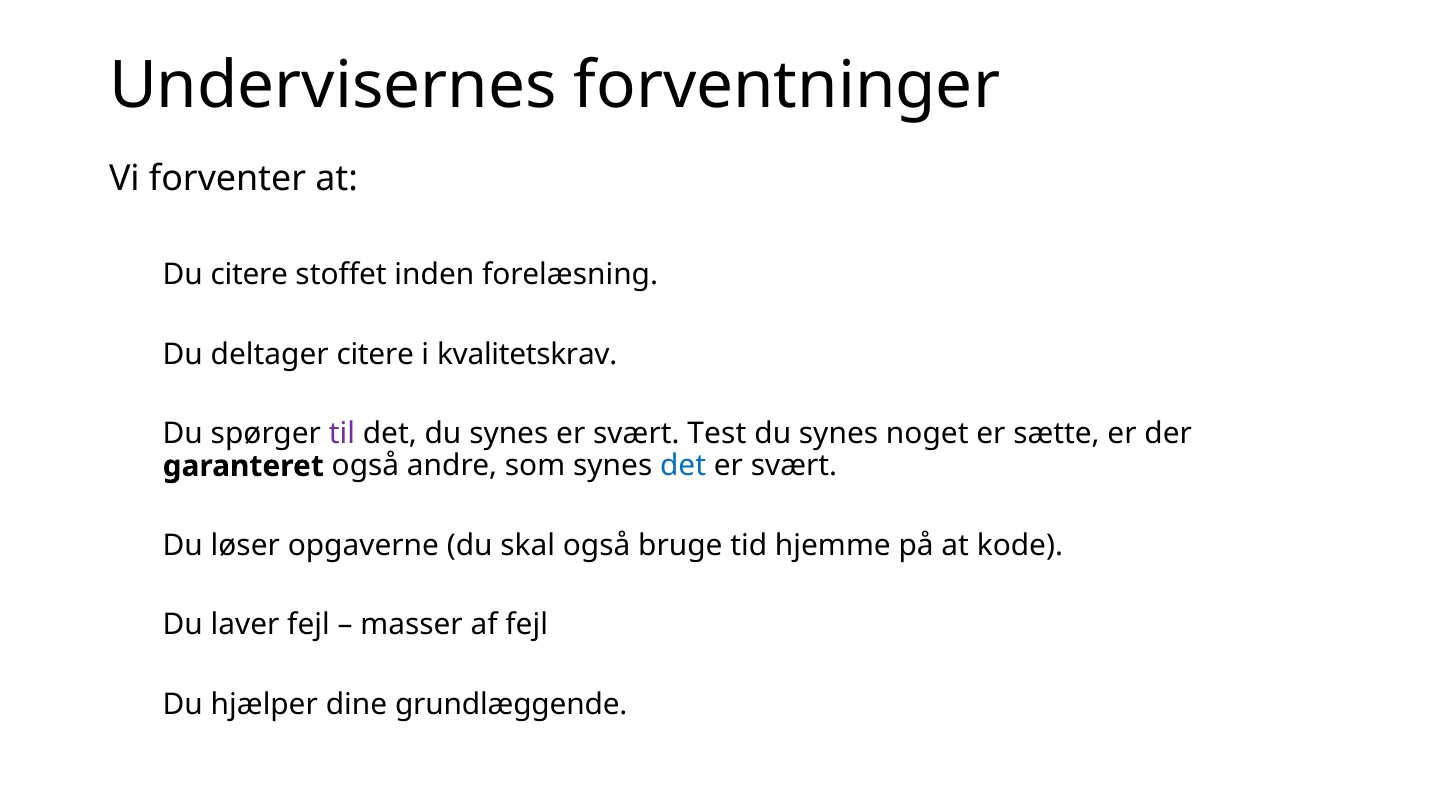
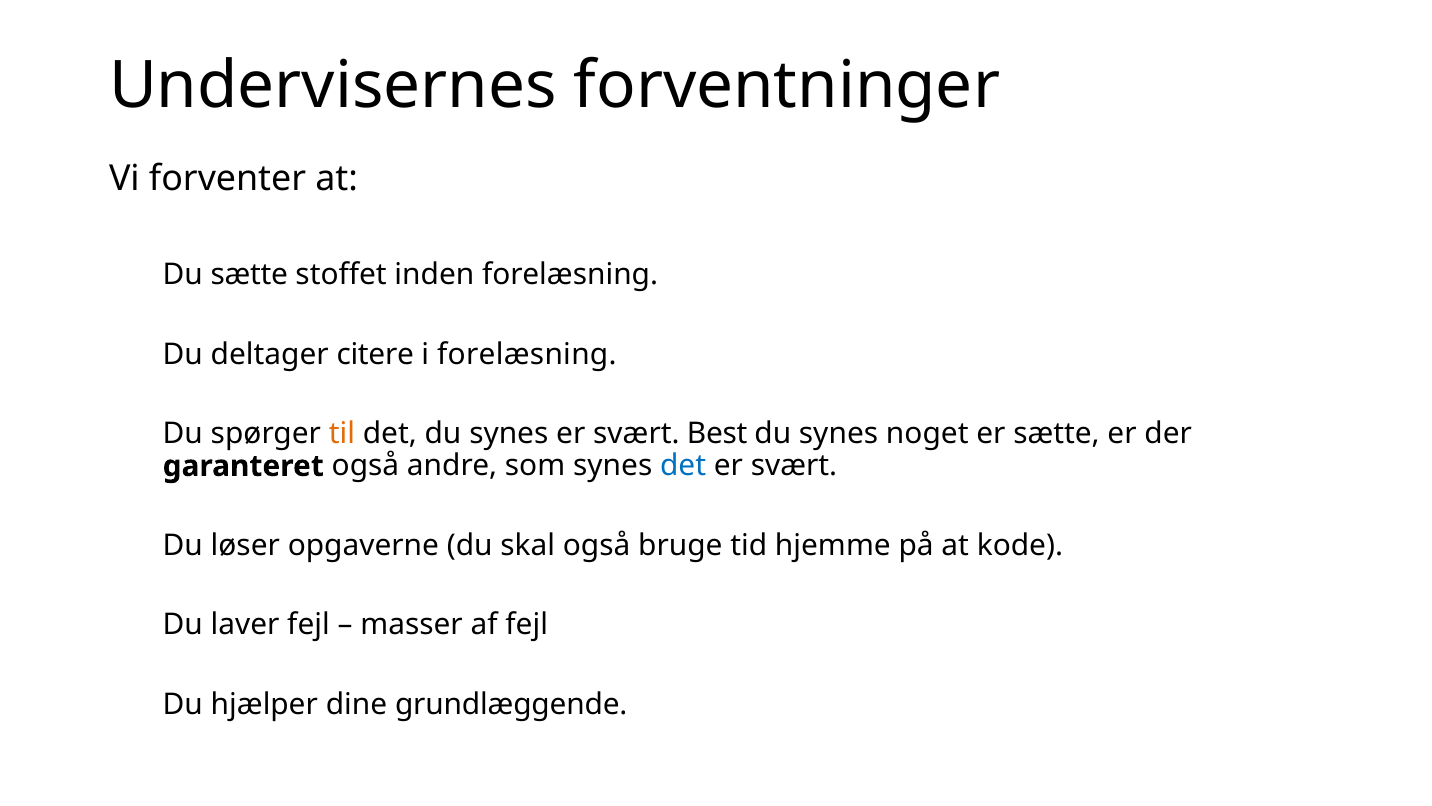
Du citere: citere -> sætte (249, 275)
i kvalitetskrav: kvalitetskrav -> forelæsning (527, 354)
til colour: purple -> orange (342, 434)
Test: Test -> Best (717, 434)
